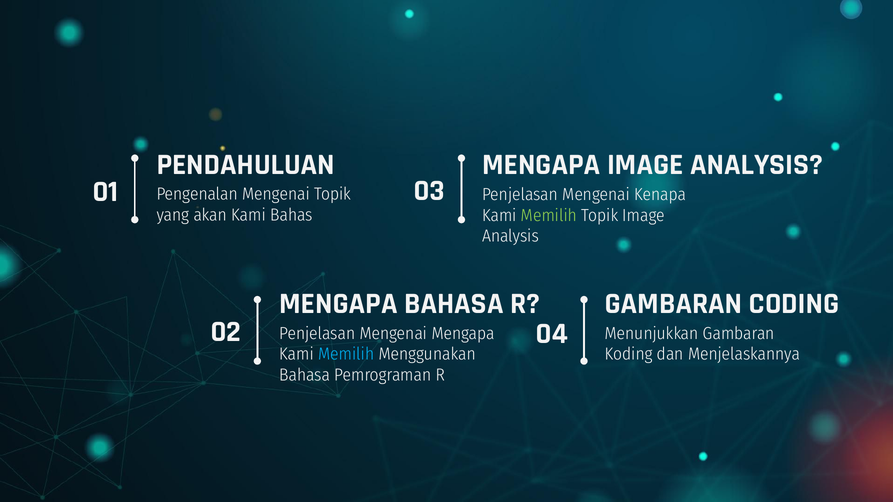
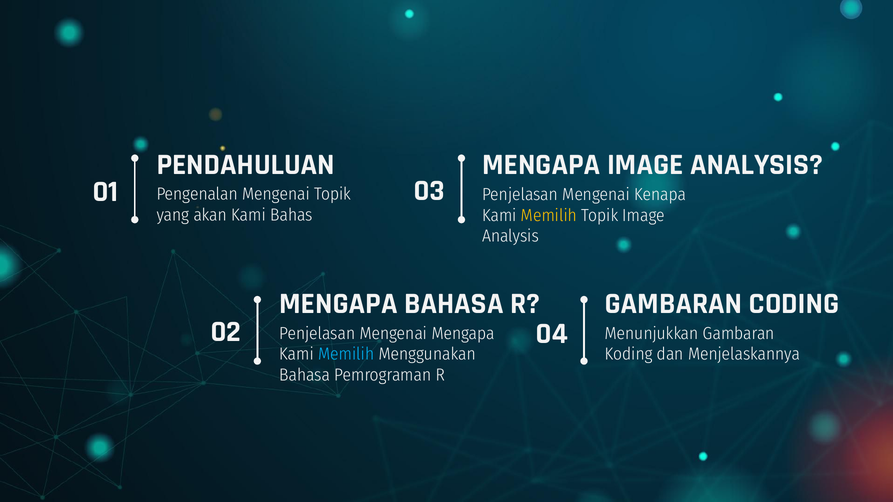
Memilih colour: light green -> yellow (549, 215)
